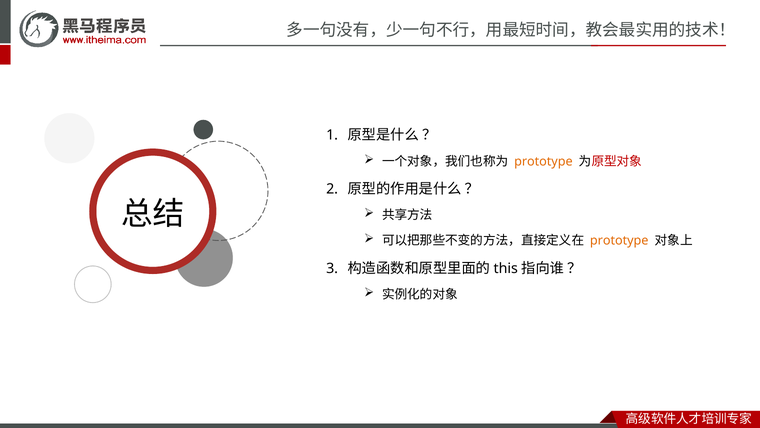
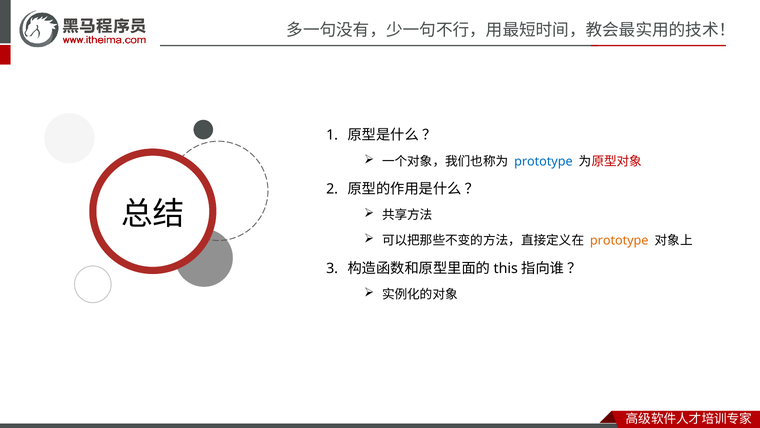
prototype colour: orange -> blue (543, 161)
